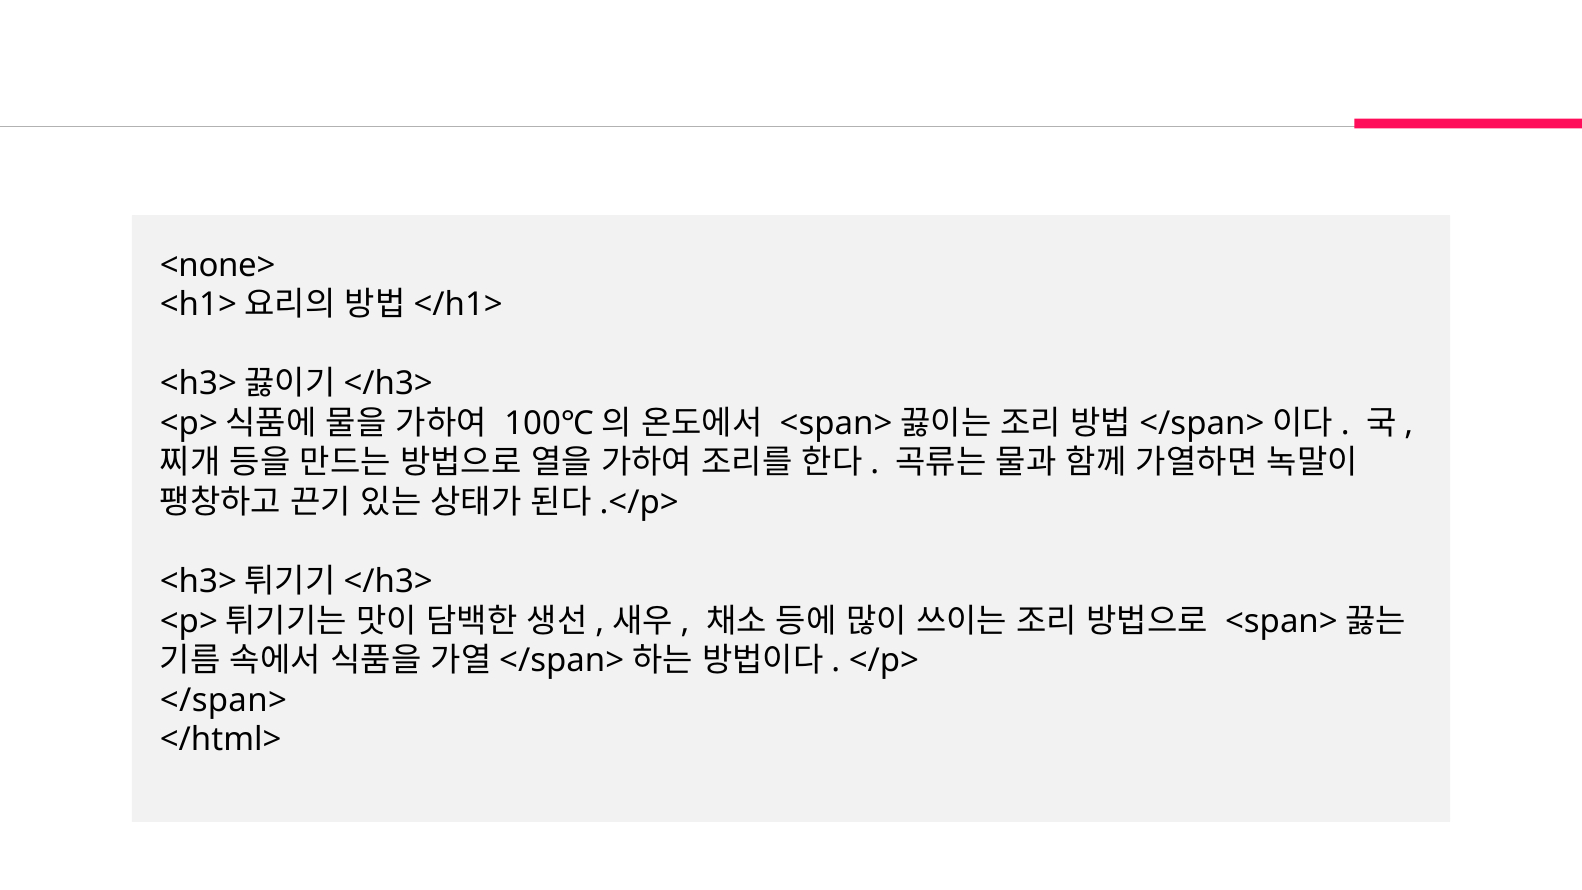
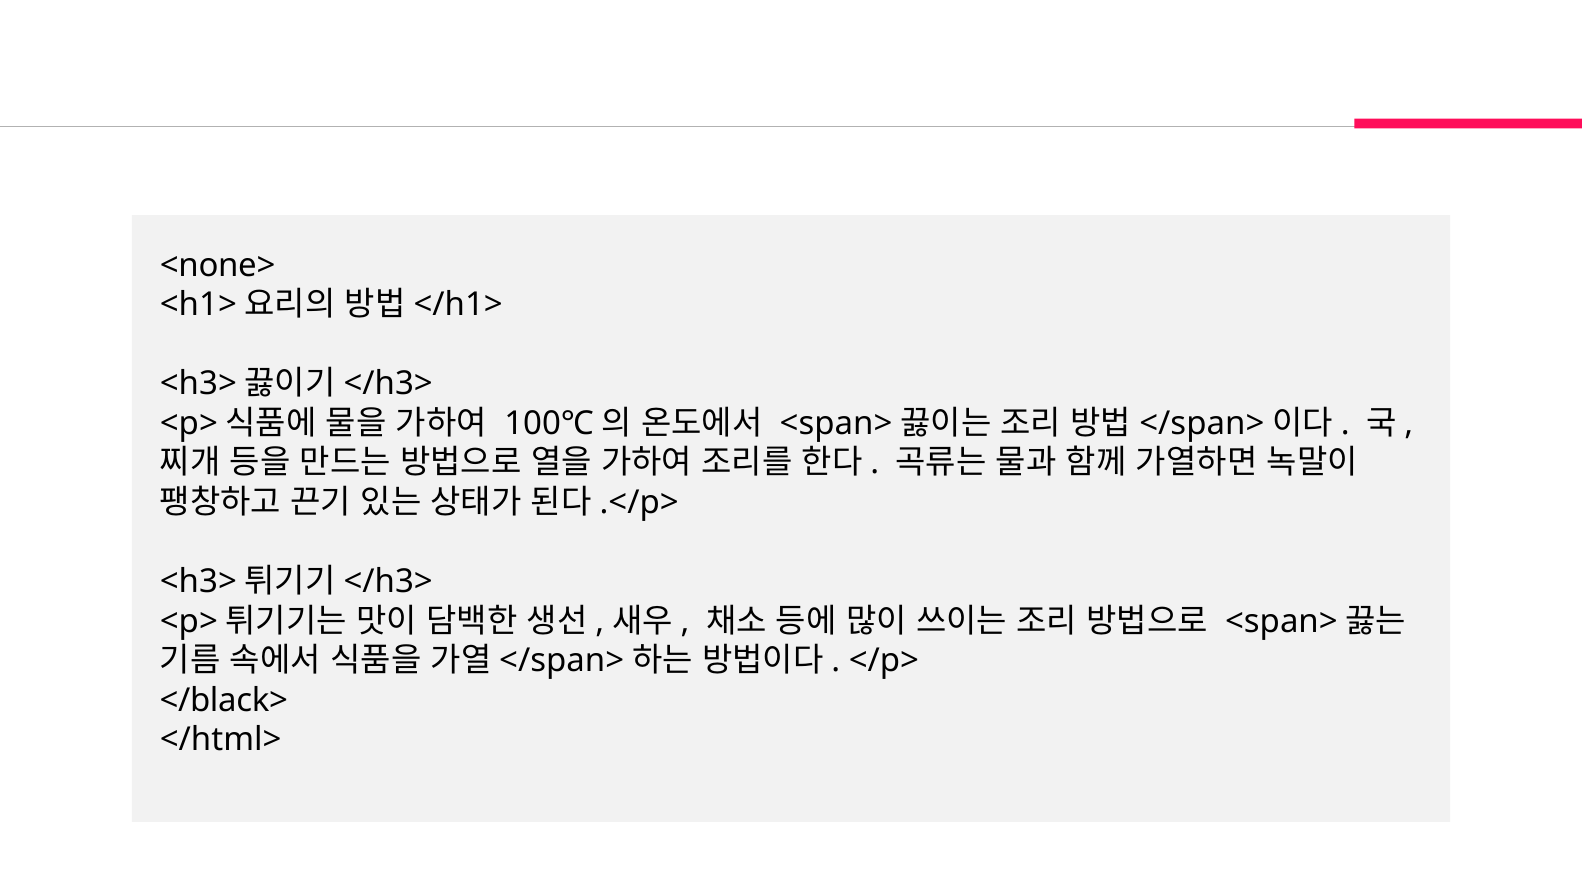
</span>: </span> -> </black> (224, 700)
